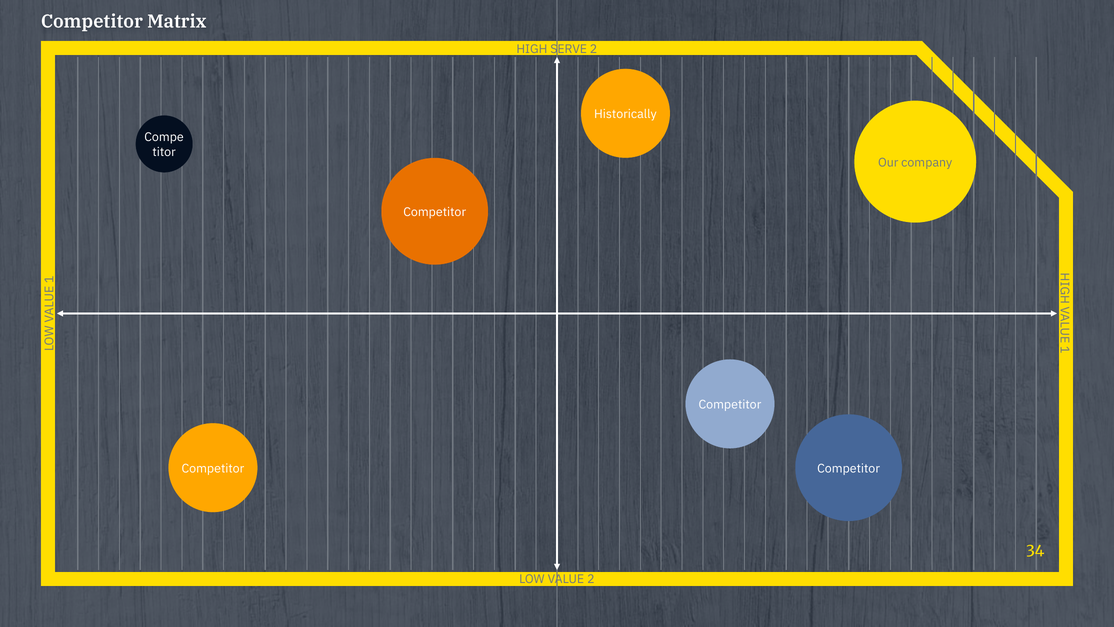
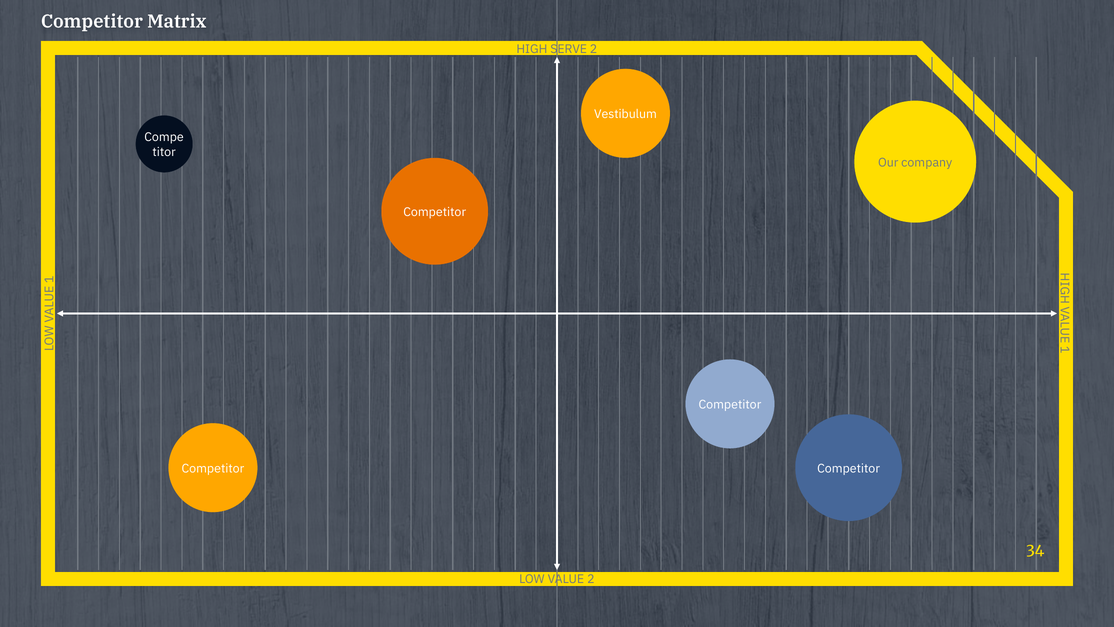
Historically: Historically -> Vestibulum (625, 114)
